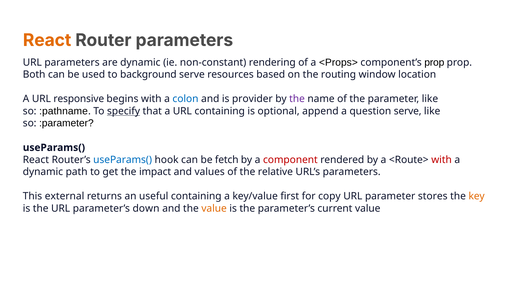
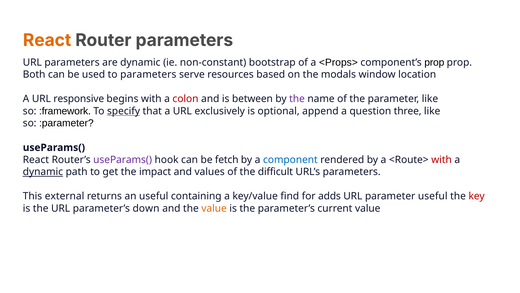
rendering: rendering -> bootstrap (272, 62)
to background: background -> parameters (148, 75)
routing: routing -> modals (338, 75)
colon colour: blue -> red (185, 99)
provider: provider -> between (252, 99)
:pathname: :pathname -> :framework (64, 111)
URL containing: containing -> exclusively (220, 111)
question serve: serve -> three (408, 111)
useParams( colour: blue -> purple (123, 160)
component colour: red -> blue (290, 160)
dynamic underline: none -> present (43, 172)
relative: relative -> difficult (275, 172)
first: first -> find (290, 196)
copy: copy -> adds (329, 196)
parameter stores: stores -> useful (433, 196)
key colour: orange -> red (477, 196)
